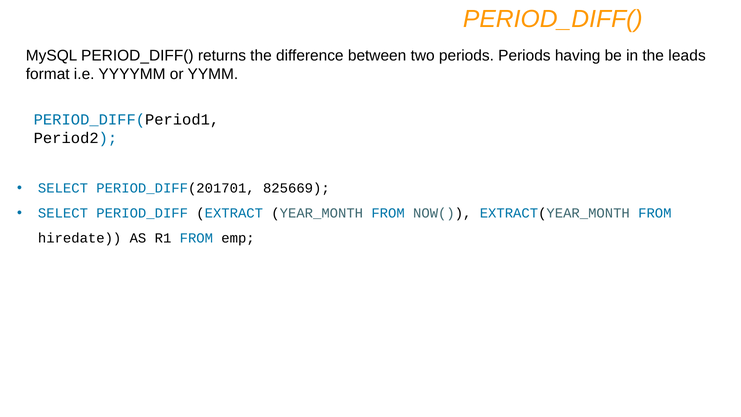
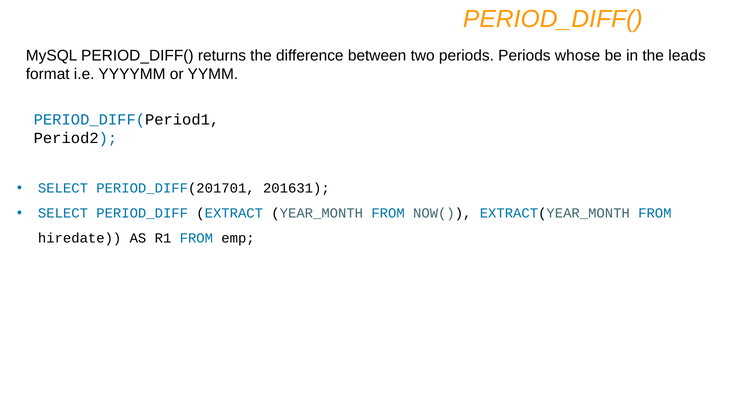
having: having -> whose (578, 56)
825669: 825669 -> 201631 (296, 188)
